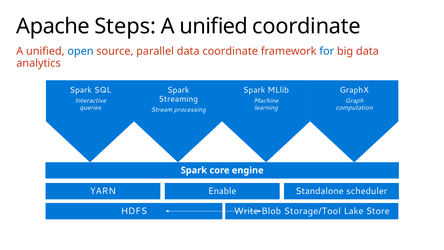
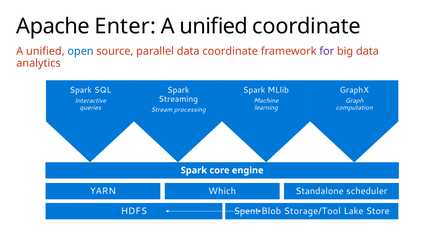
Steps: Steps -> Enter (125, 26)
for colour: blue -> purple (327, 51)
Enable: Enable -> Which (222, 191)
Write: Write -> Spent (246, 211)
